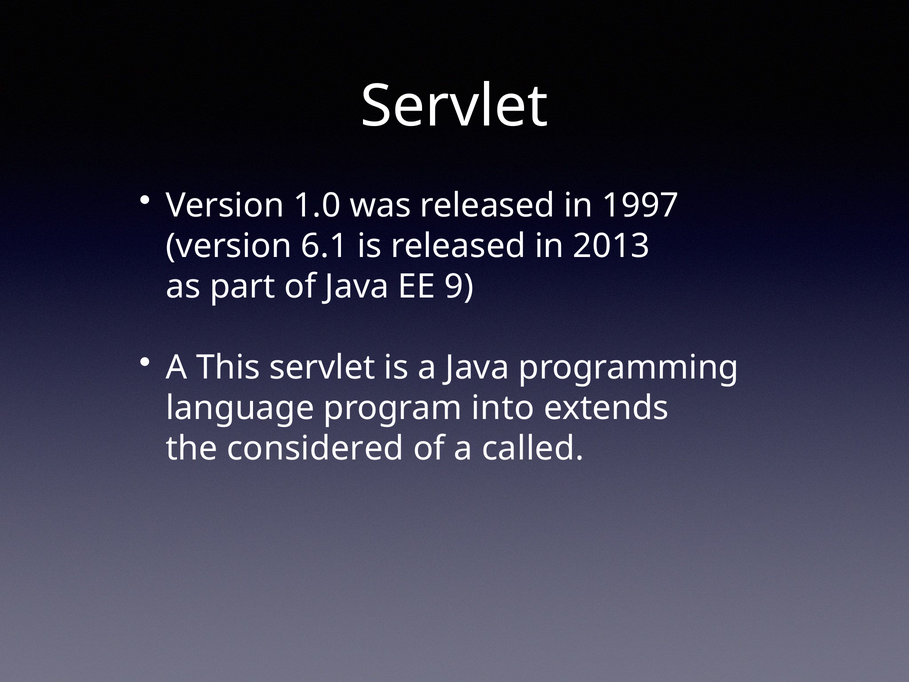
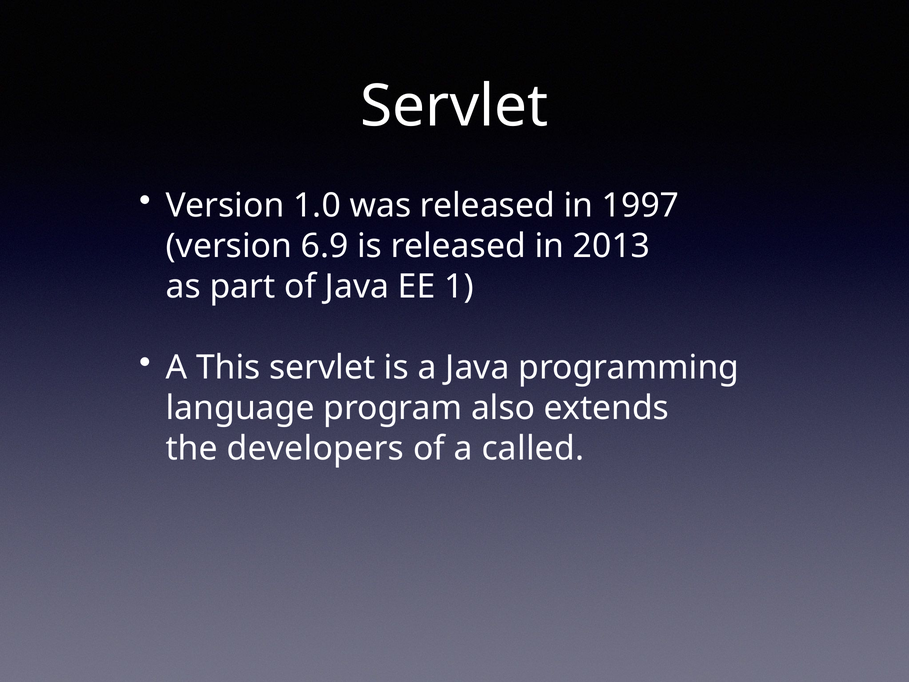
6.1: 6.1 -> 6.9 (325, 246)
9: 9 -> 1 (459, 287)
into: into -> also (503, 408)
considered: considered -> developers (315, 449)
